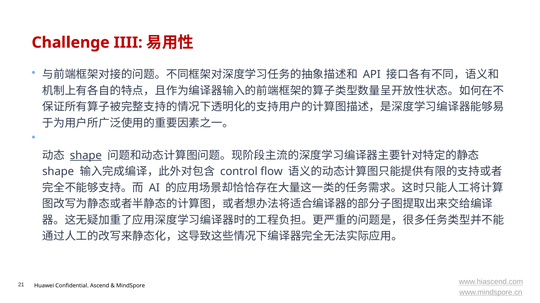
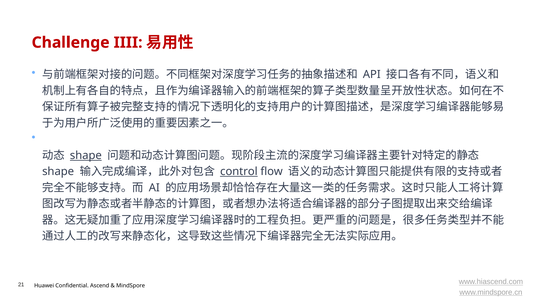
control underline: none -> present (239, 172)
